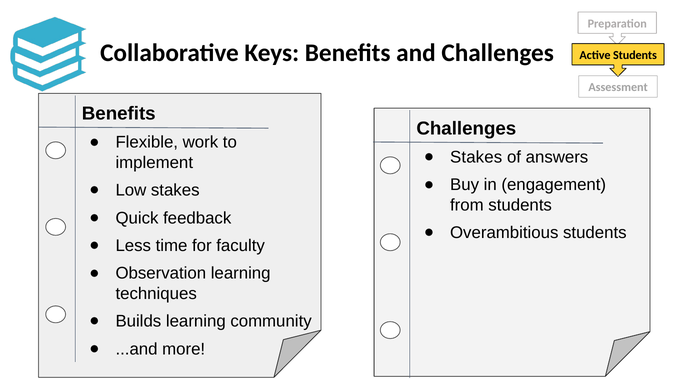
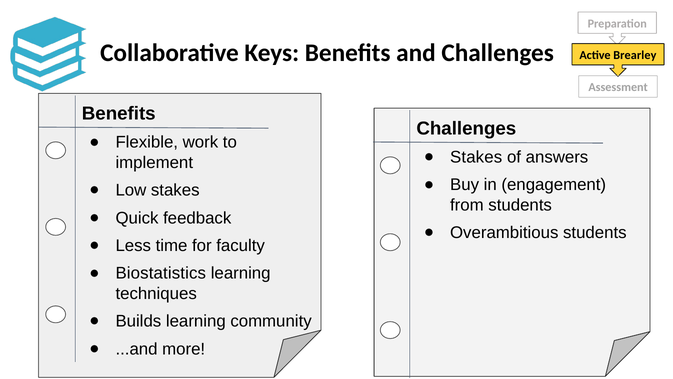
Active Students: Students -> Brearley (635, 55)
Observation: Observation -> Biostatistics (161, 273)
